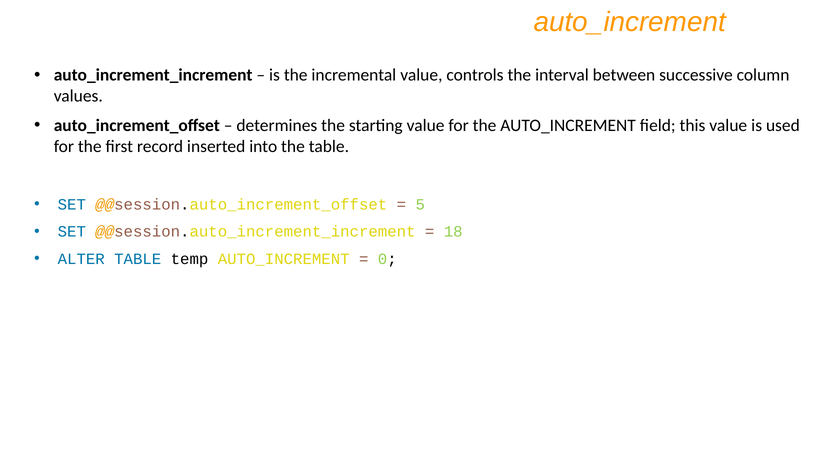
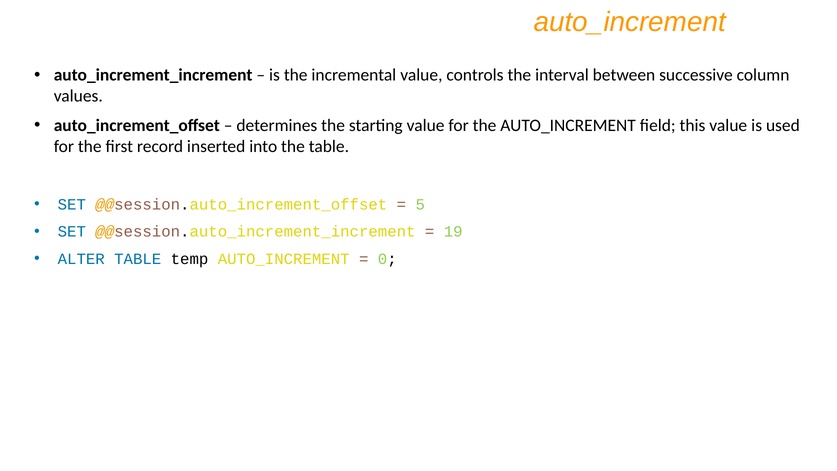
18: 18 -> 19 (453, 232)
